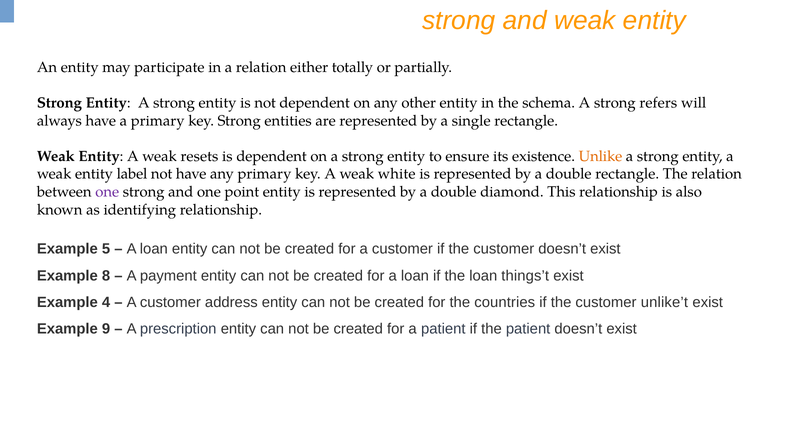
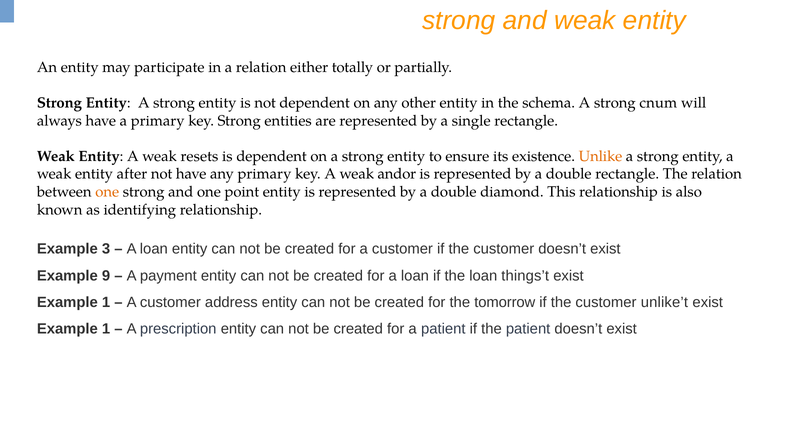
refers: refers -> cnum (658, 103)
label: label -> after (132, 174)
white: white -> andor (397, 174)
one colour: purple -> orange (107, 192)
5: 5 -> 3 (106, 249)
8: 8 -> 9 (106, 276)
4: 4 -> 1 (106, 302)
countries: countries -> tomorrow (505, 302)
9: 9 -> 1 (106, 329)
